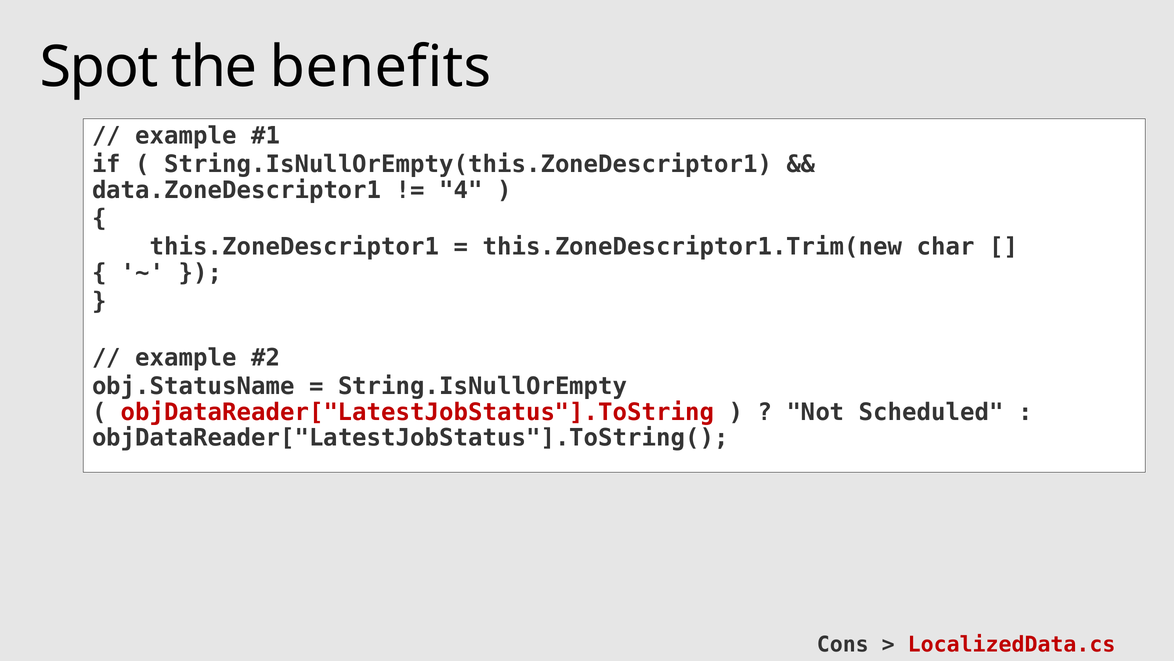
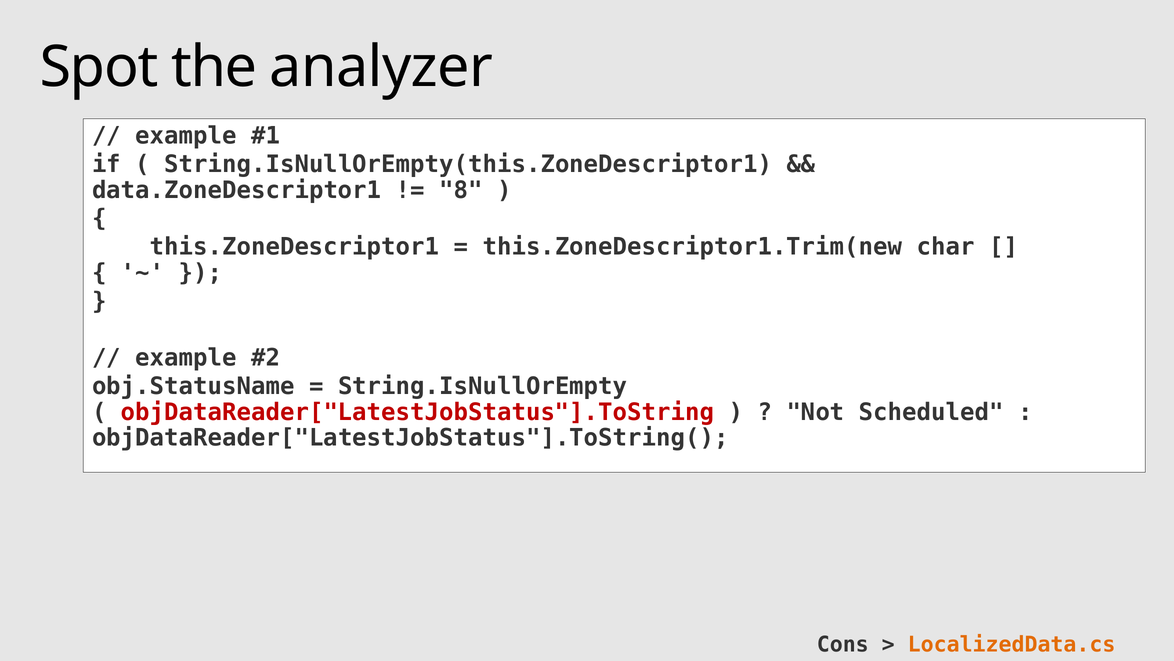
benefits: benefits -> analyzer (381, 67)
4: 4 -> 8 (461, 190)
LocalizedData.cs colour: red -> orange (1012, 644)
